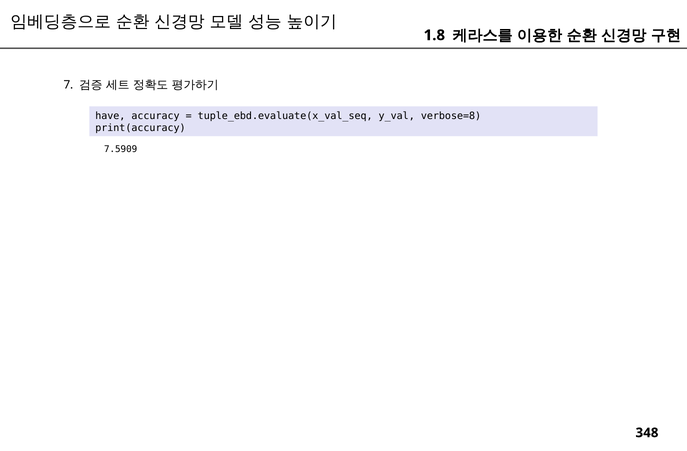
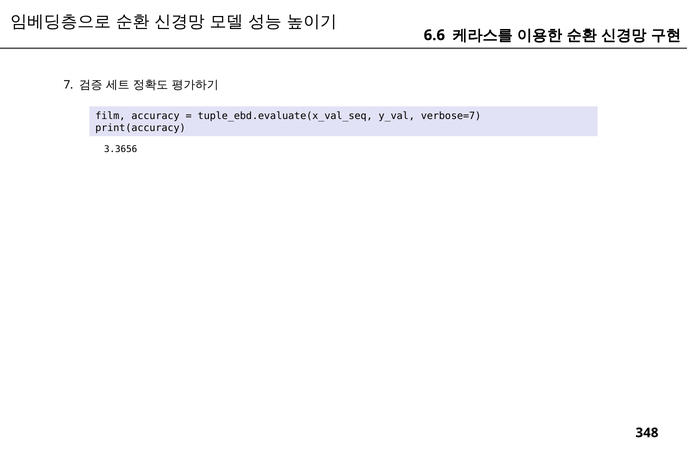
1.8: 1.8 -> 6.6 (434, 35)
have: have -> film (110, 116)
verbose=8: verbose=8 -> verbose=7 (451, 116)
7.5909: 7.5909 -> 3.3656 (121, 149)
